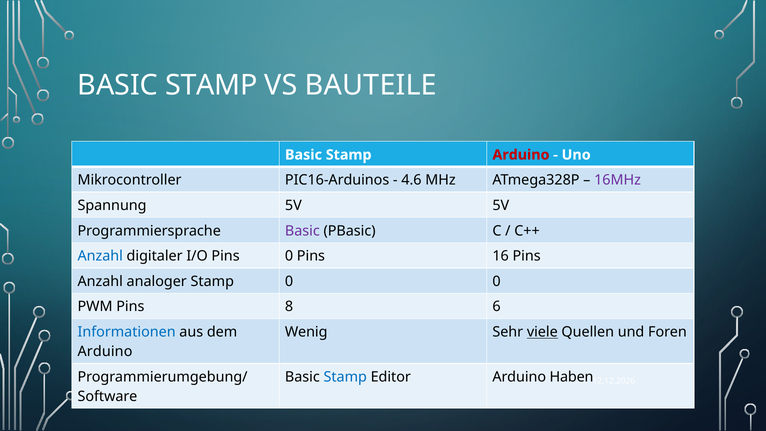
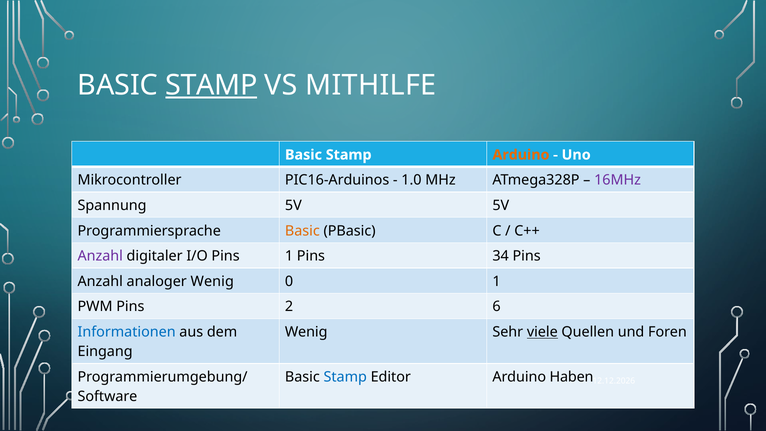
STAMP underline: none -> present (211, 85)
BAUTEILE: BAUTEILE -> MITHILFE (371, 85)
Arduino colour: red -> orange (521, 155)
4.6: 4.6 -> 1.0 (411, 180)
Basic colour: purple -> orange (302, 231)
Anzahl colour: blue -> purple (100, 256)
Pins 0: 0 -> 1 (289, 256)
16: 16 -> 34 (501, 256)
analoger Stamp: Stamp -> Wenig (212, 281)
0 0: 0 -> 1 (497, 281)
8: 8 -> 2 (289, 307)
Arduino: Arduino -> Eingang (105, 351)
